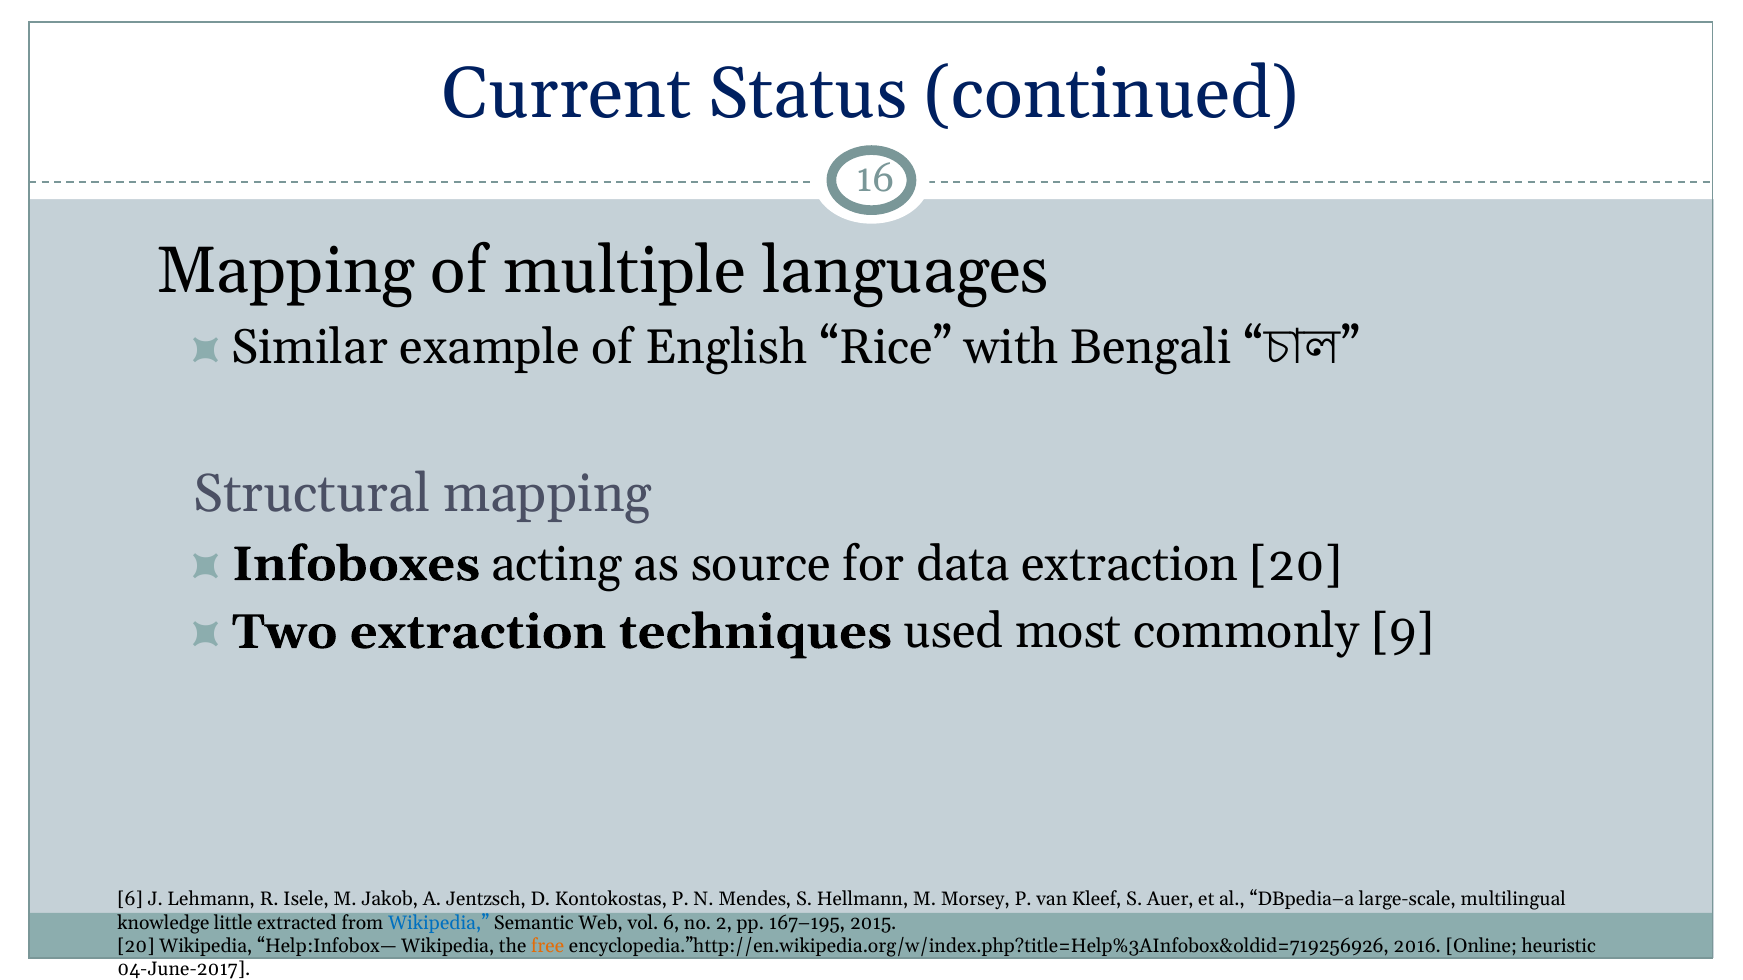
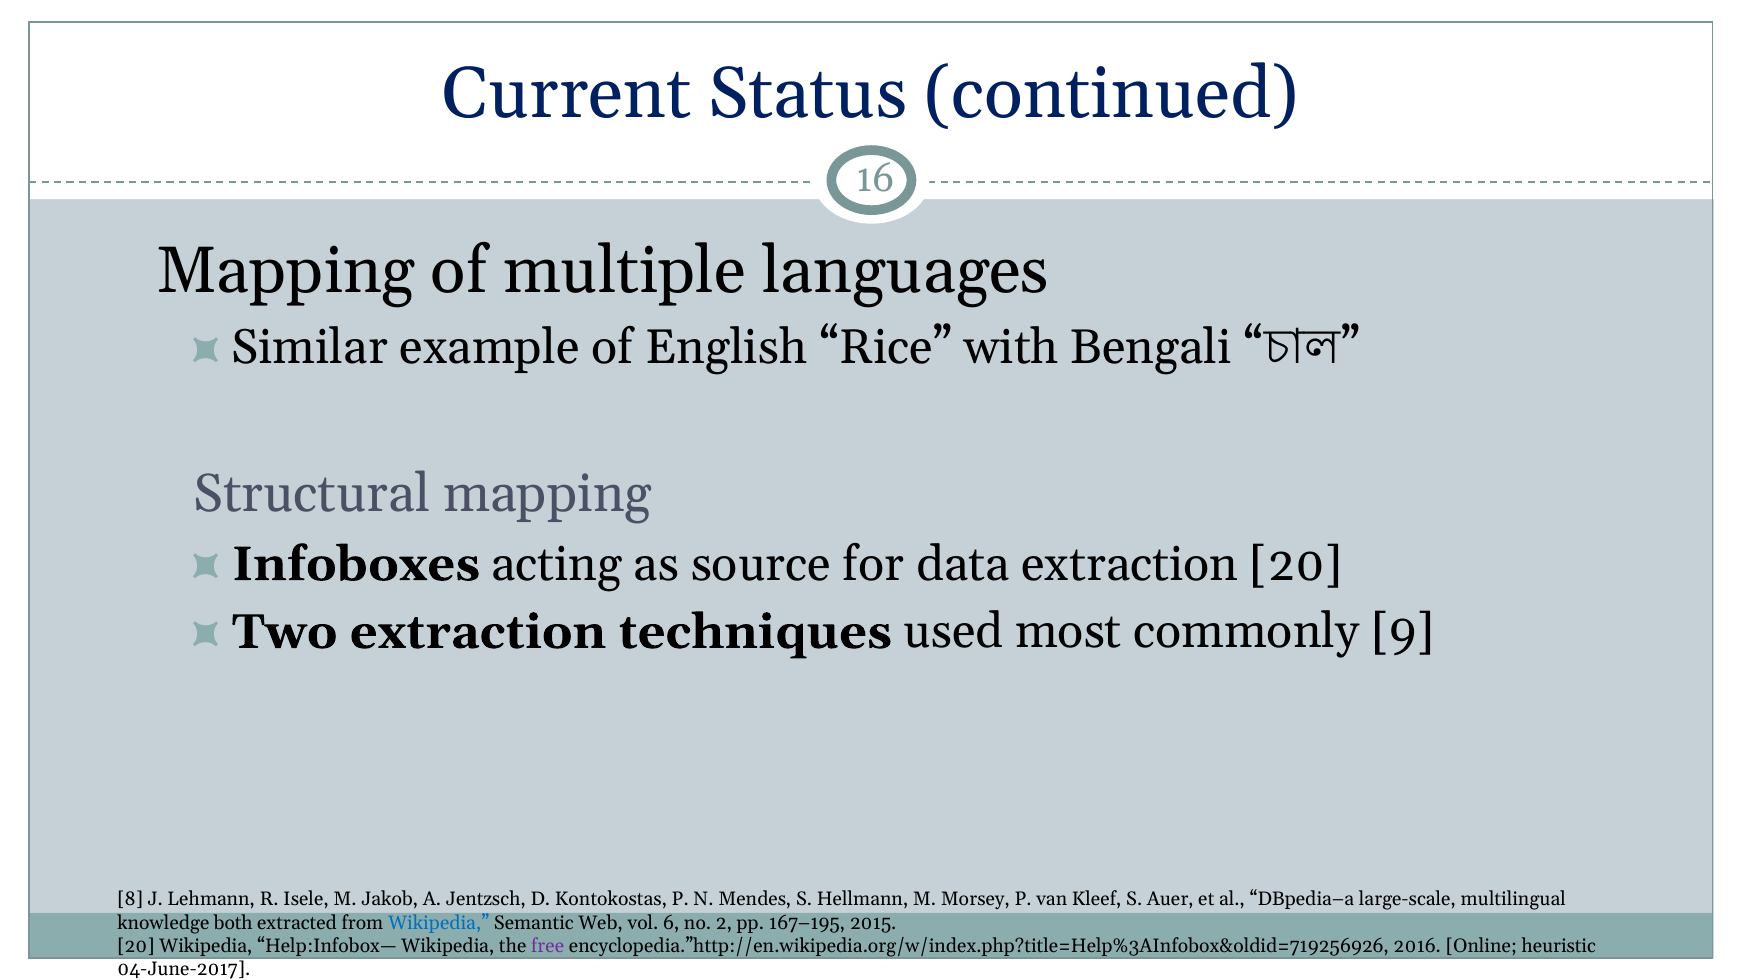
6: 6 -> 8 (130, 900)
little: little -> both (233, 923)
free colour: orange -> purple (548, 946)
